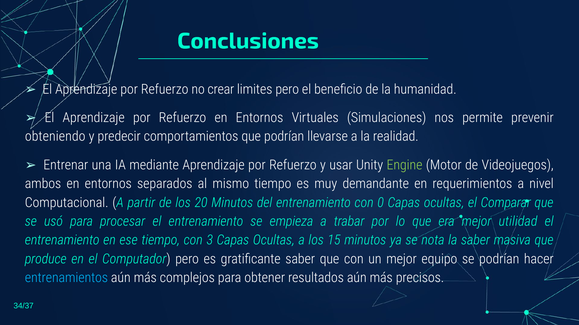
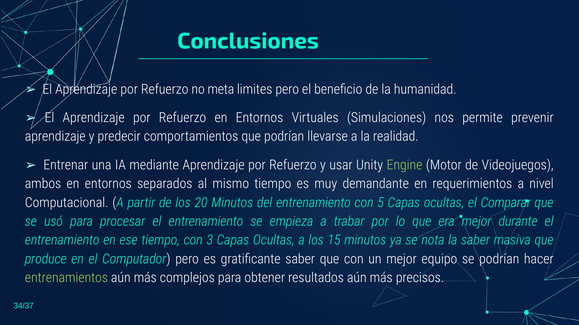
crear: crear -> meta (221, 89)
obteniendo: obteniendo -> aprendizaje (55, 137)
0: 0 -> 5 (381, 203)
utilidad: utilidad -> durante (518, 222)
entrenamientos colour: light blue -> light green (66, 278)
